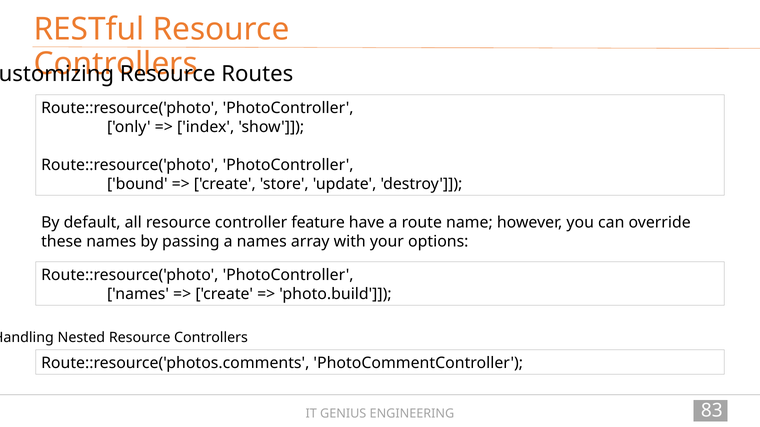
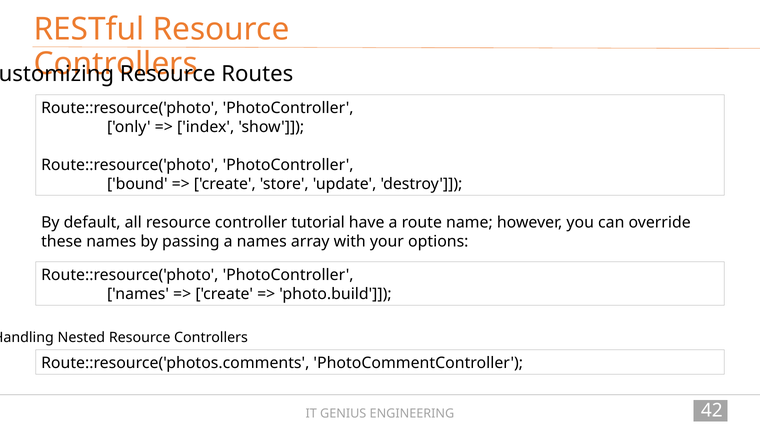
feature: feature -> tutorial (318, 223)
83: 83 -> 42 (712, 411)
